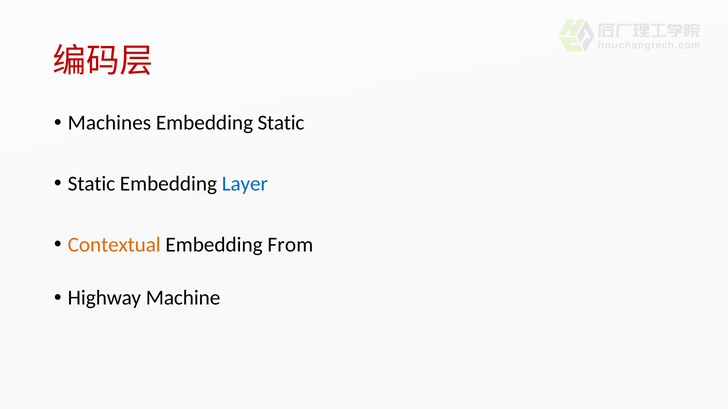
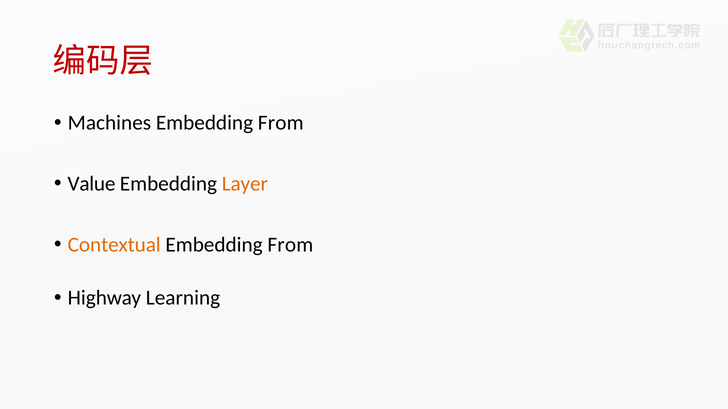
Static: Static -> From (281, 123)
Static: Static -> Value (92, 184)
Layer colour: blue -> orange (245, 184)
Machine: Machine -> Learning (183, 298)
